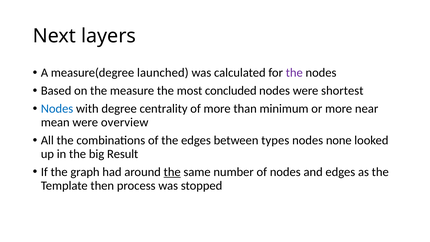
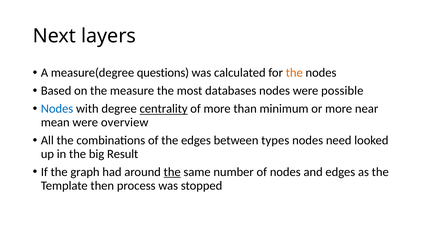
launched: launched -> questions (163, 73)
the colour: purple -> orange (294, 73)
concluded: concluded -> databases (231, 91)
shortest: shortest -> possible (342, 91)
centrality underline: none -> present (164, 109)
none: none -> need (339, 140)
